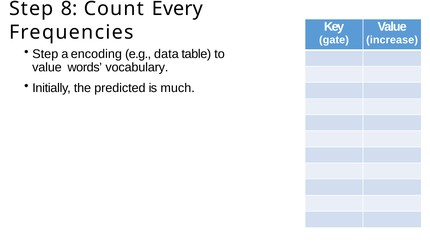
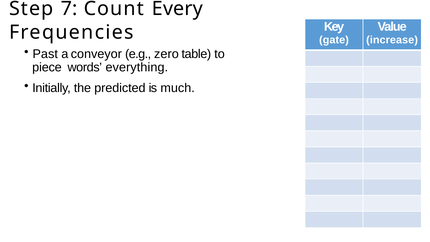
8: 8 -> 7 (69, 9)
Step: Step -> Past (45, 54)
encoding: encoding -> conveyor (96, 54)
data: data -> zero (166, 54)
value: value -> piece (47, 67)
vocabulary: vocabulary -> everything (137, 67)
